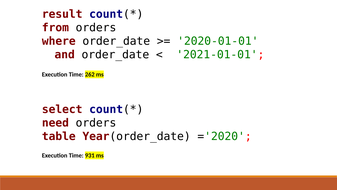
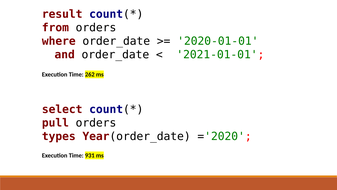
need: need -> pull (55, 123)
table: table -> types (59, 136)
